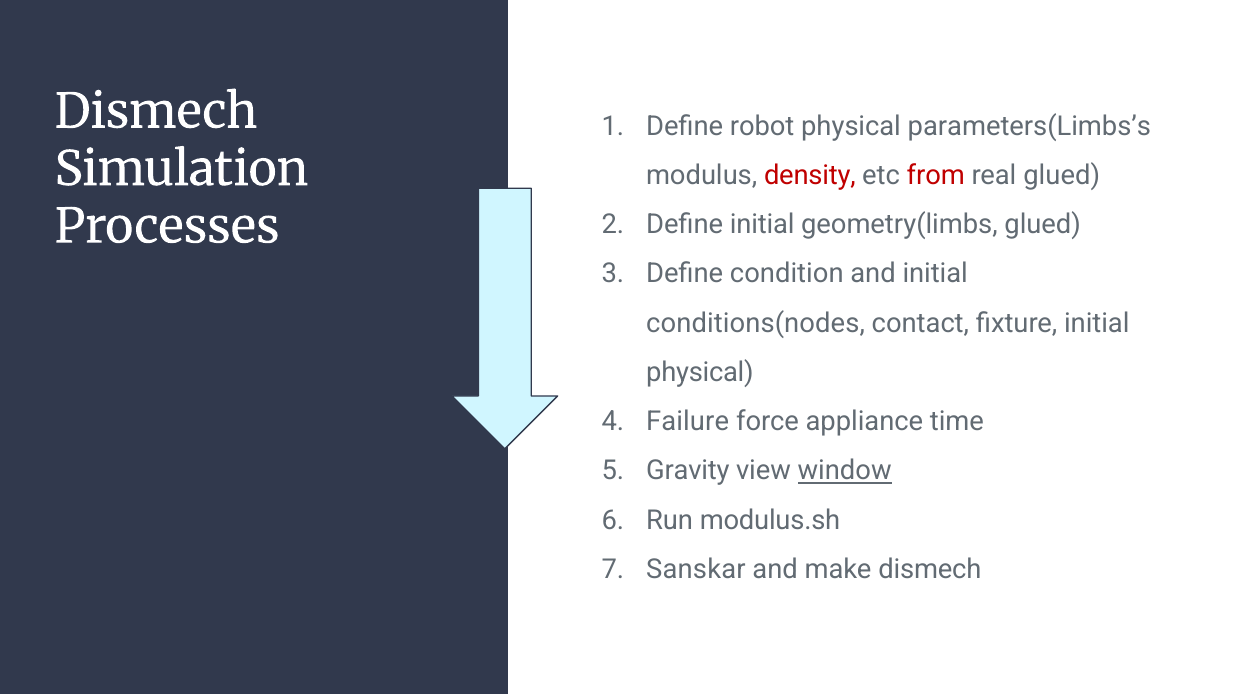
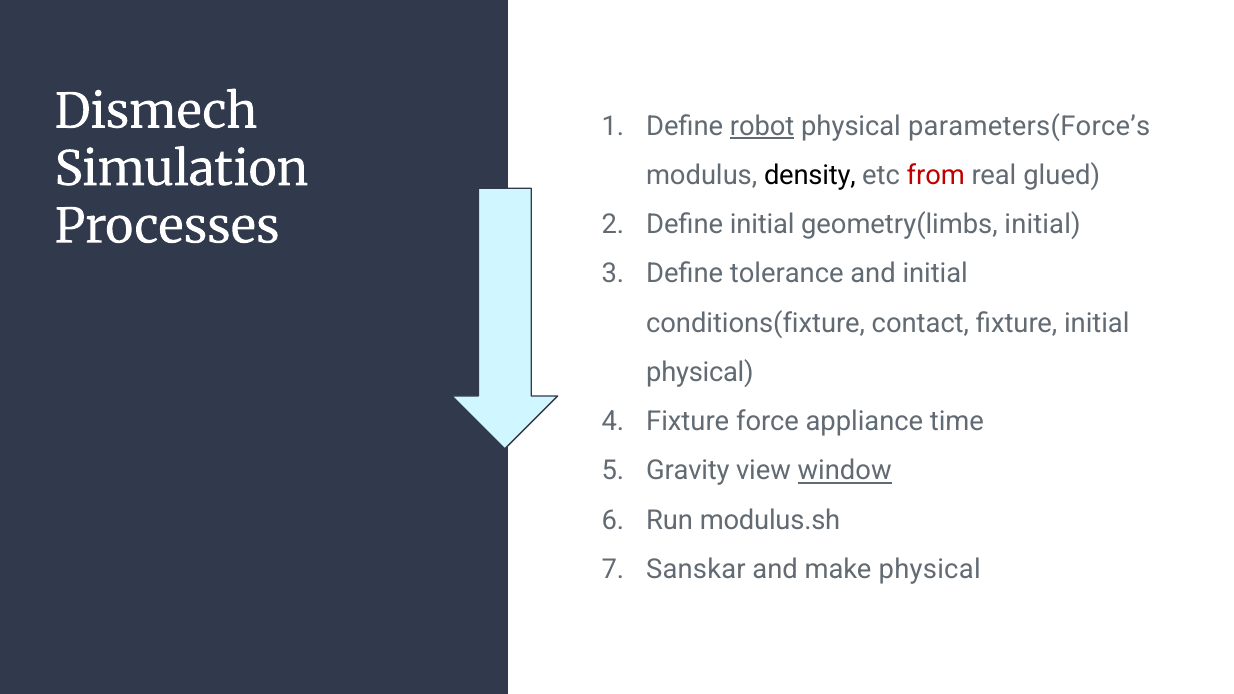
robot underline: none -> present (762, 126)
parameters(Limbs’s: parameters(Limbs’s -> parameters(Force’s (1029, 126)
density colour: red -> black (810, 175)
geometry(limbs glued: glued -> initial (1043, 225)
condition: condition -> tolerance (787, 274)
conditions(nodes: conditions(nodes -> conditions(fixture (756, 323)
Failure: Failure -> Fixture (688, 422)
make dismech: dismech -> physical (930, 570)
